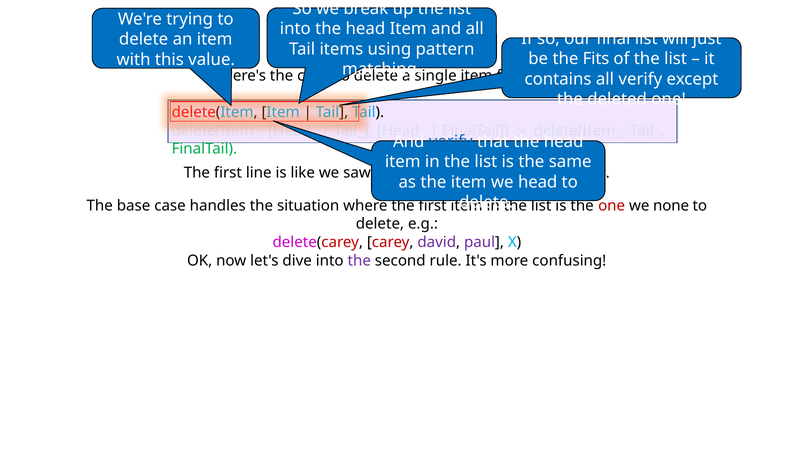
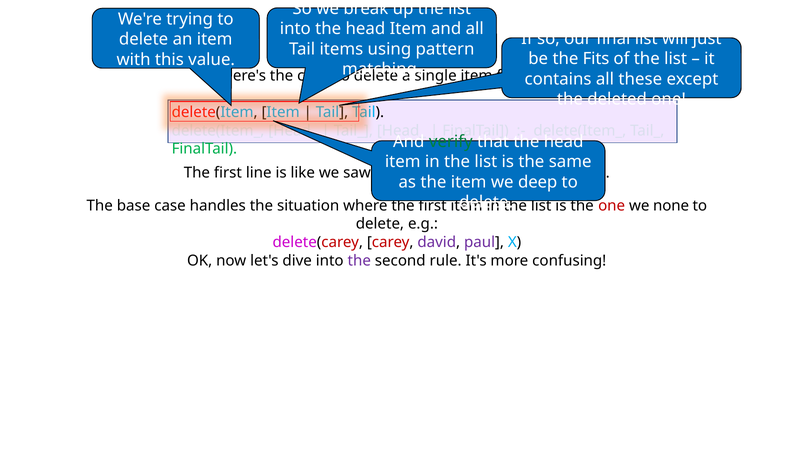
all verify: verify -> these (640, 79)
verify colour: blue -> green (451, 142)
we head: head -> deep (538, 182)
